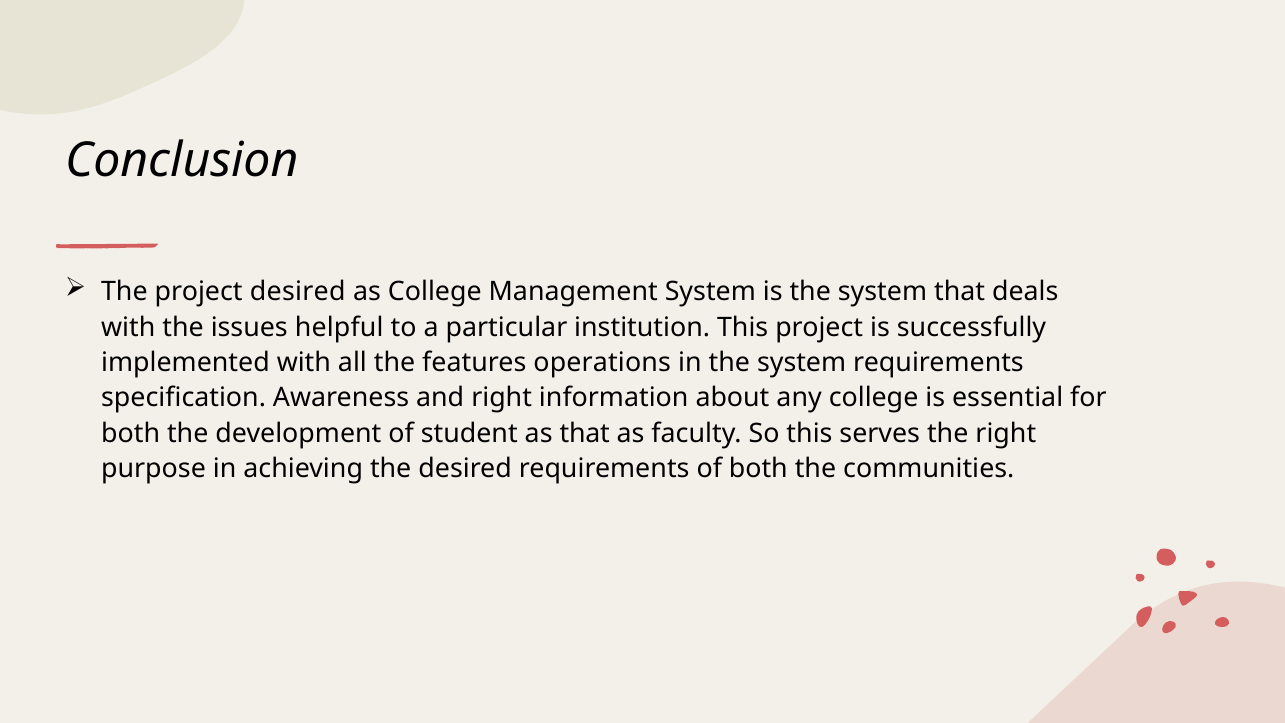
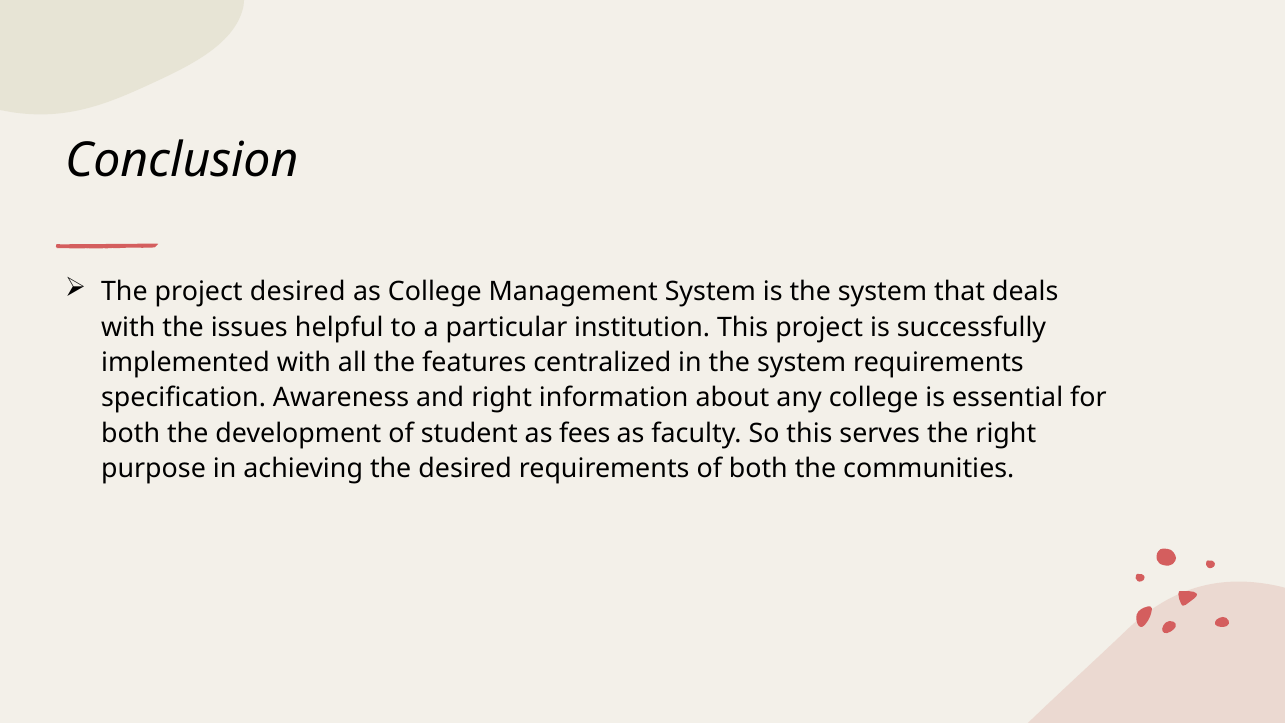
operations: operations -> centralized (602, 363)
as that: that -> fees (585, 433)
